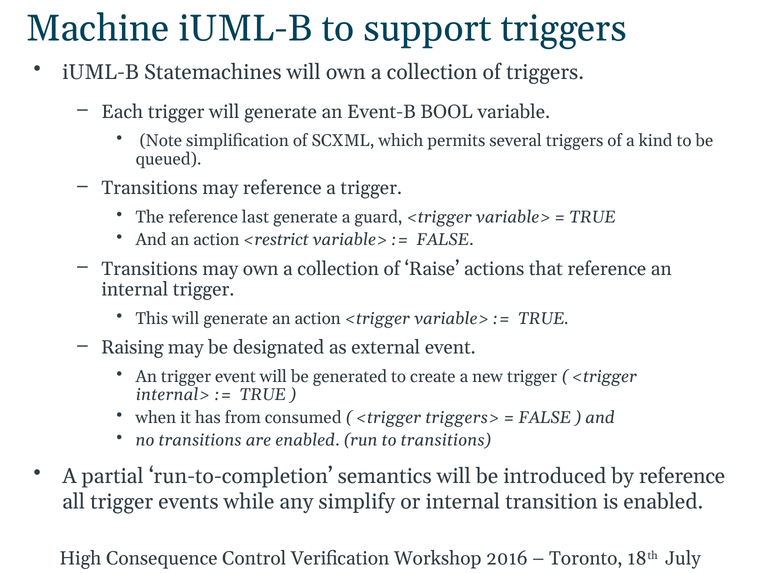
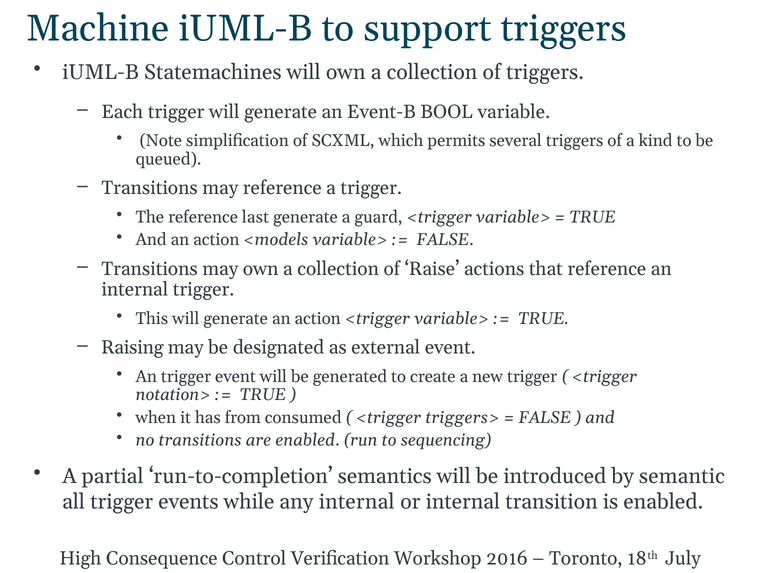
<restrict: <restrict -> <models (276, 240)
internal>: internal> -> notation> (173, 395)
to transitions: transitions -> sequencing (446, 441)
by reference: reference -> semantic (682, 477)
any simplify: simplify -> internal (357, 502)
